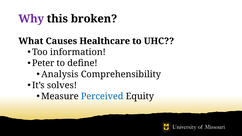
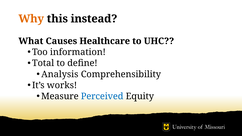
Why colour: purple -> orange (31, 19)
broken: broken -> instead (94, 19)
Peter: Peter -> Total (43, 63)
solves: solves -> works (62, 85)
